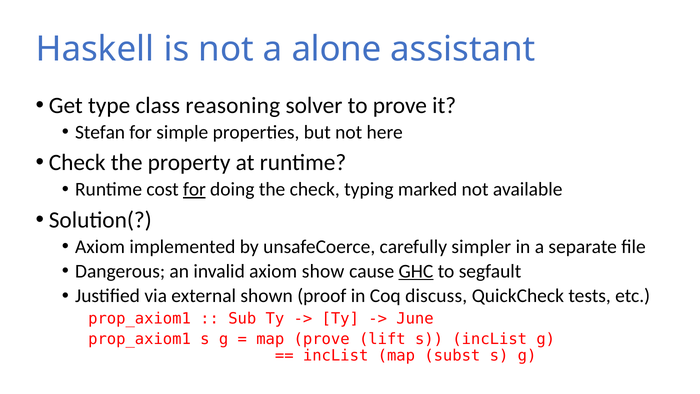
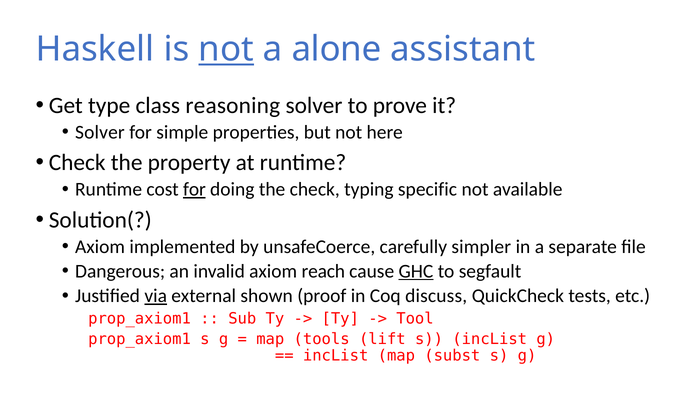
not underline: none -> present (226, 49)
Stefan: Stefan -> Solver (100, 132)
marked: marked -> specific (428, 189)
show: show -> reach (323, 271)
via underline: none -> present (156, 296)
June: June -> Tool (415, 318)
map prove: prove -> tools (322, 339)
